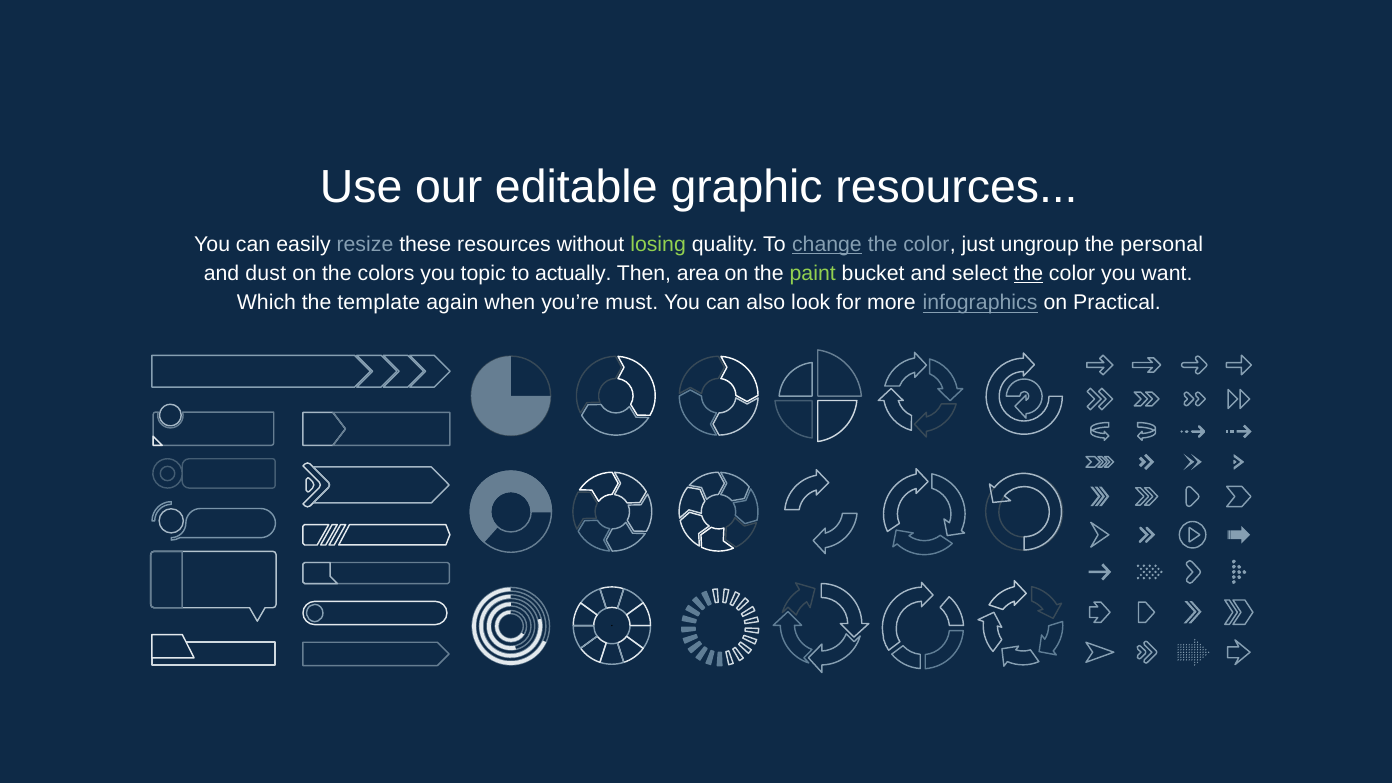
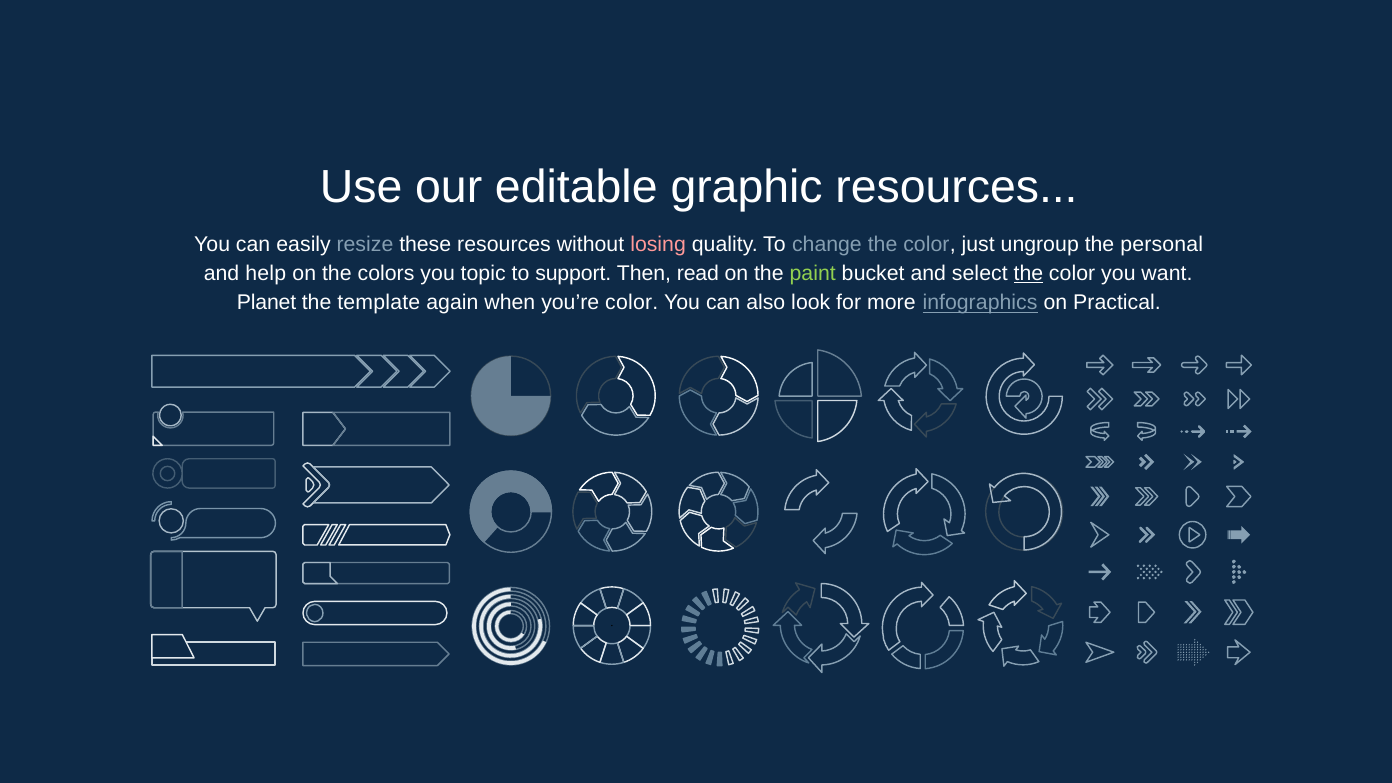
losing colour: light green -> pink (658, 244)
change underline: present -> none (827, 244)
dust: dust -> help (266, 274)
actually: actually -> support (573, 274)
area: area -> read (698, 274)
Which: Which -> Planet (267, 303)
you’re must: must -> color (632, 303)
